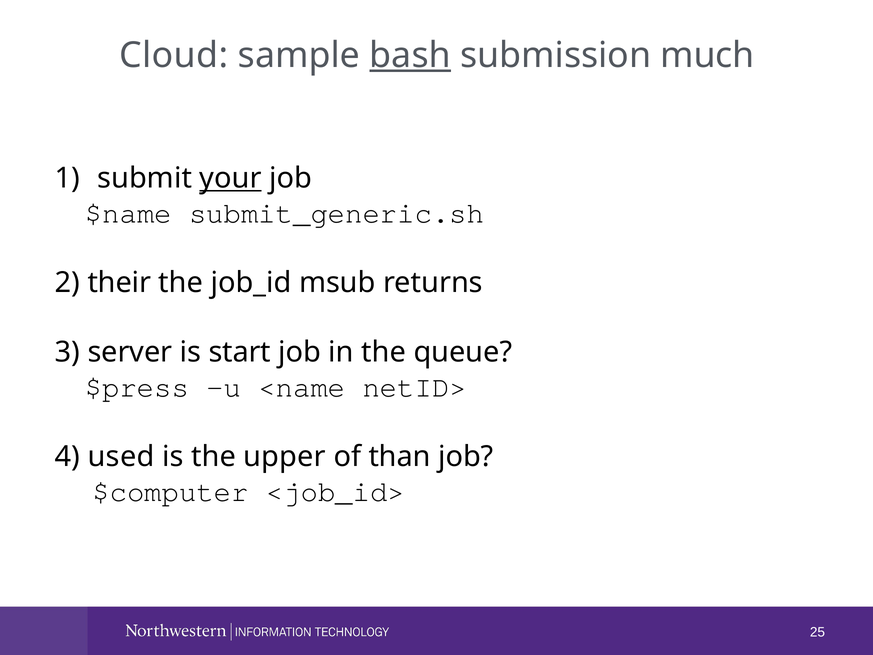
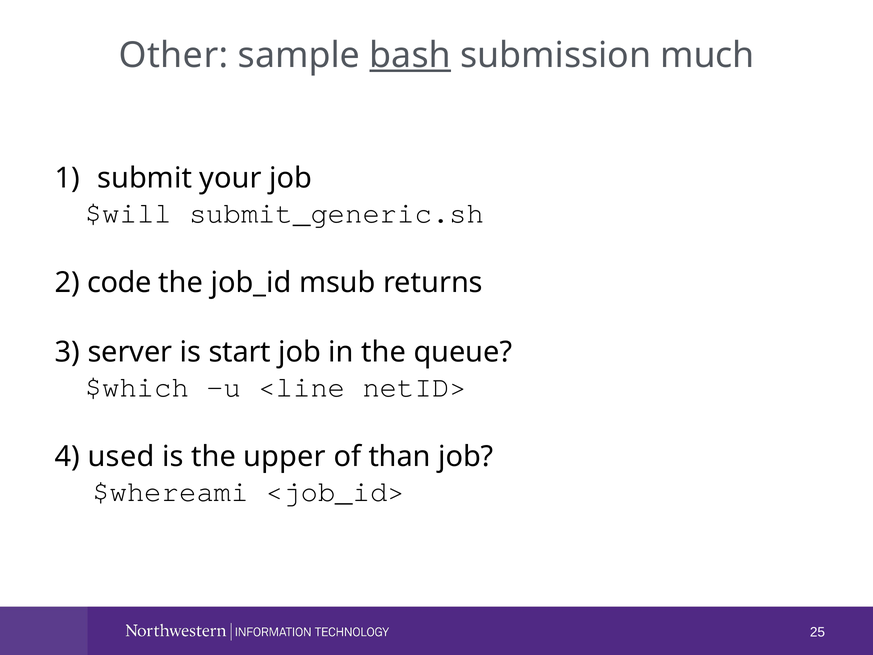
Cloud: Cloud -> Other (174, 55)
your underline: present -> none (231, 178)
$name: $name -> $will (128, 213)
their: their -> code (119, 283)
$press: $press -> $which (137, 387)
<name: <name -> <line (302, 387)
$computer: $computer -> $whereami (171, 491)
